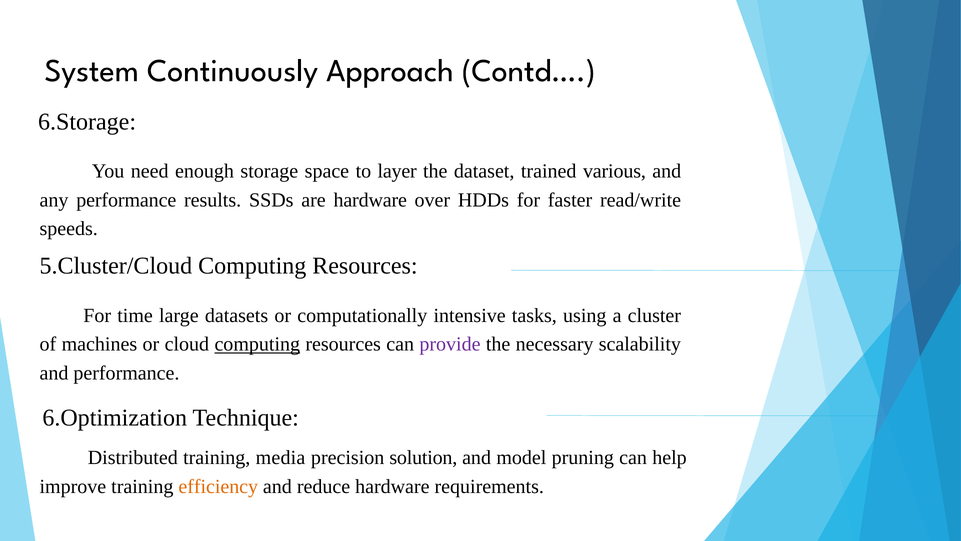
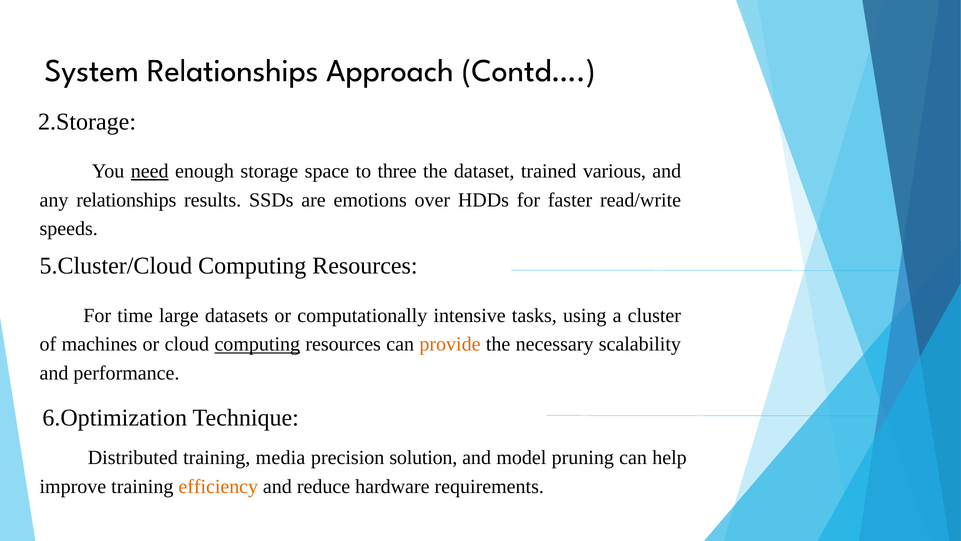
System Continuously: Continuously -> Relationships (233, 71)
6.Storage: 6.Storage -> 2.Storage (87, 121)
need underline: none -> present (150, 171)
layer: layer -> three (397, 171)
any performance: performance -> relationships (126, 200)
are hardware: hardware -> emotions (370, 200)
provide colour: purple -> orange (450, 344)
